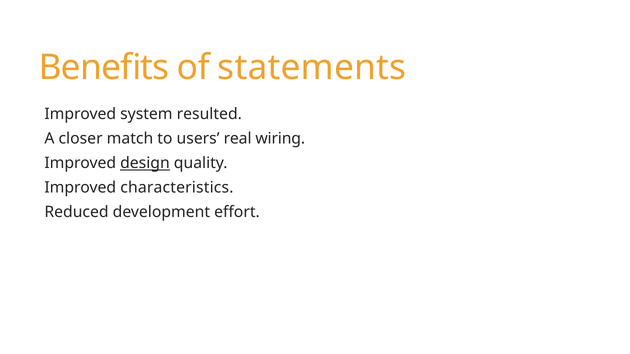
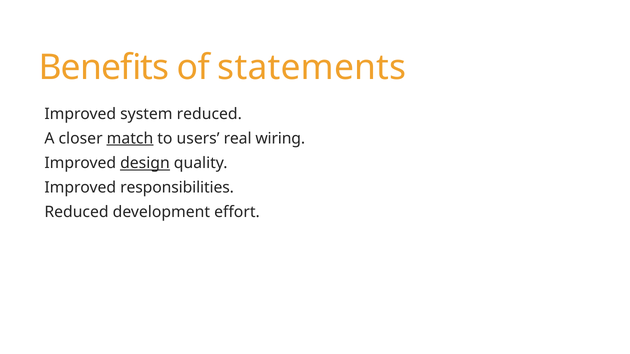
system resulted: resulted -> reduced (209, 114)
match underline: none -> present (130, 139)
characteristics: characteristics -> responsibilities (177, 188)
